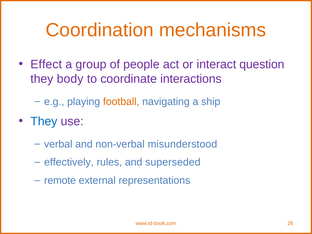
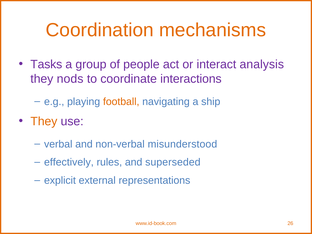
Effect: Effect -> Tasks (46, 64)
question: question -> analysis (262, 64)
body: body -> nods (70, 79)
They colour: blue -> orange (44, 121)
remote: remote -> explicit (60, 180)
